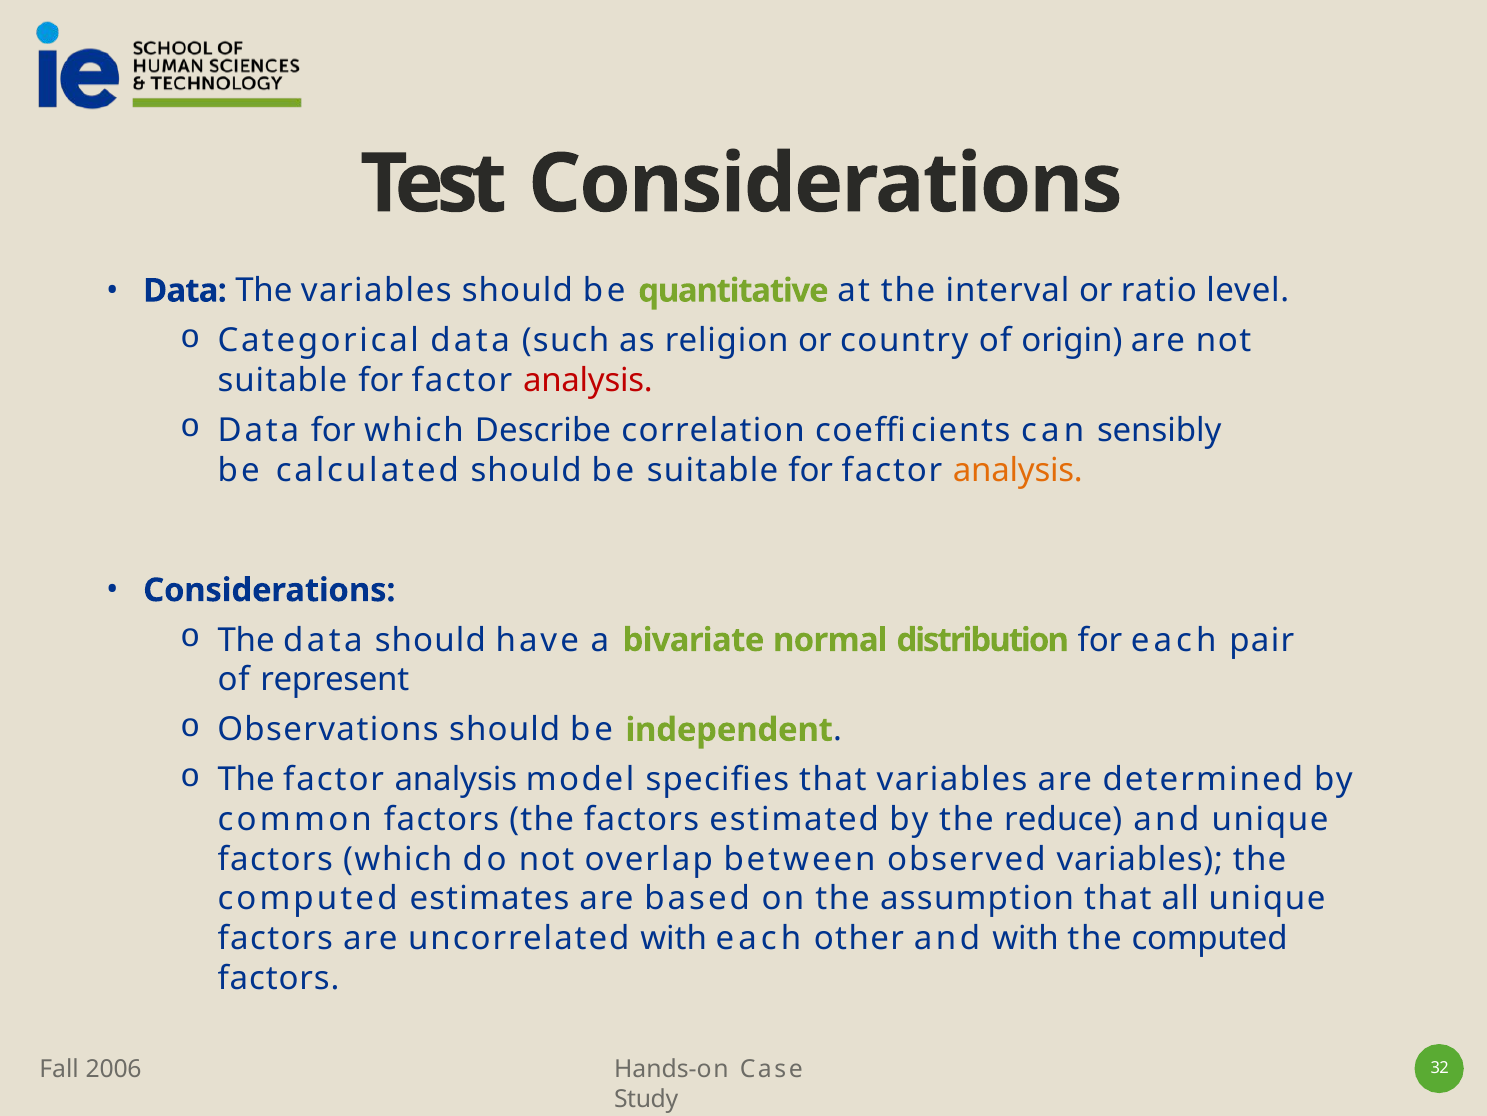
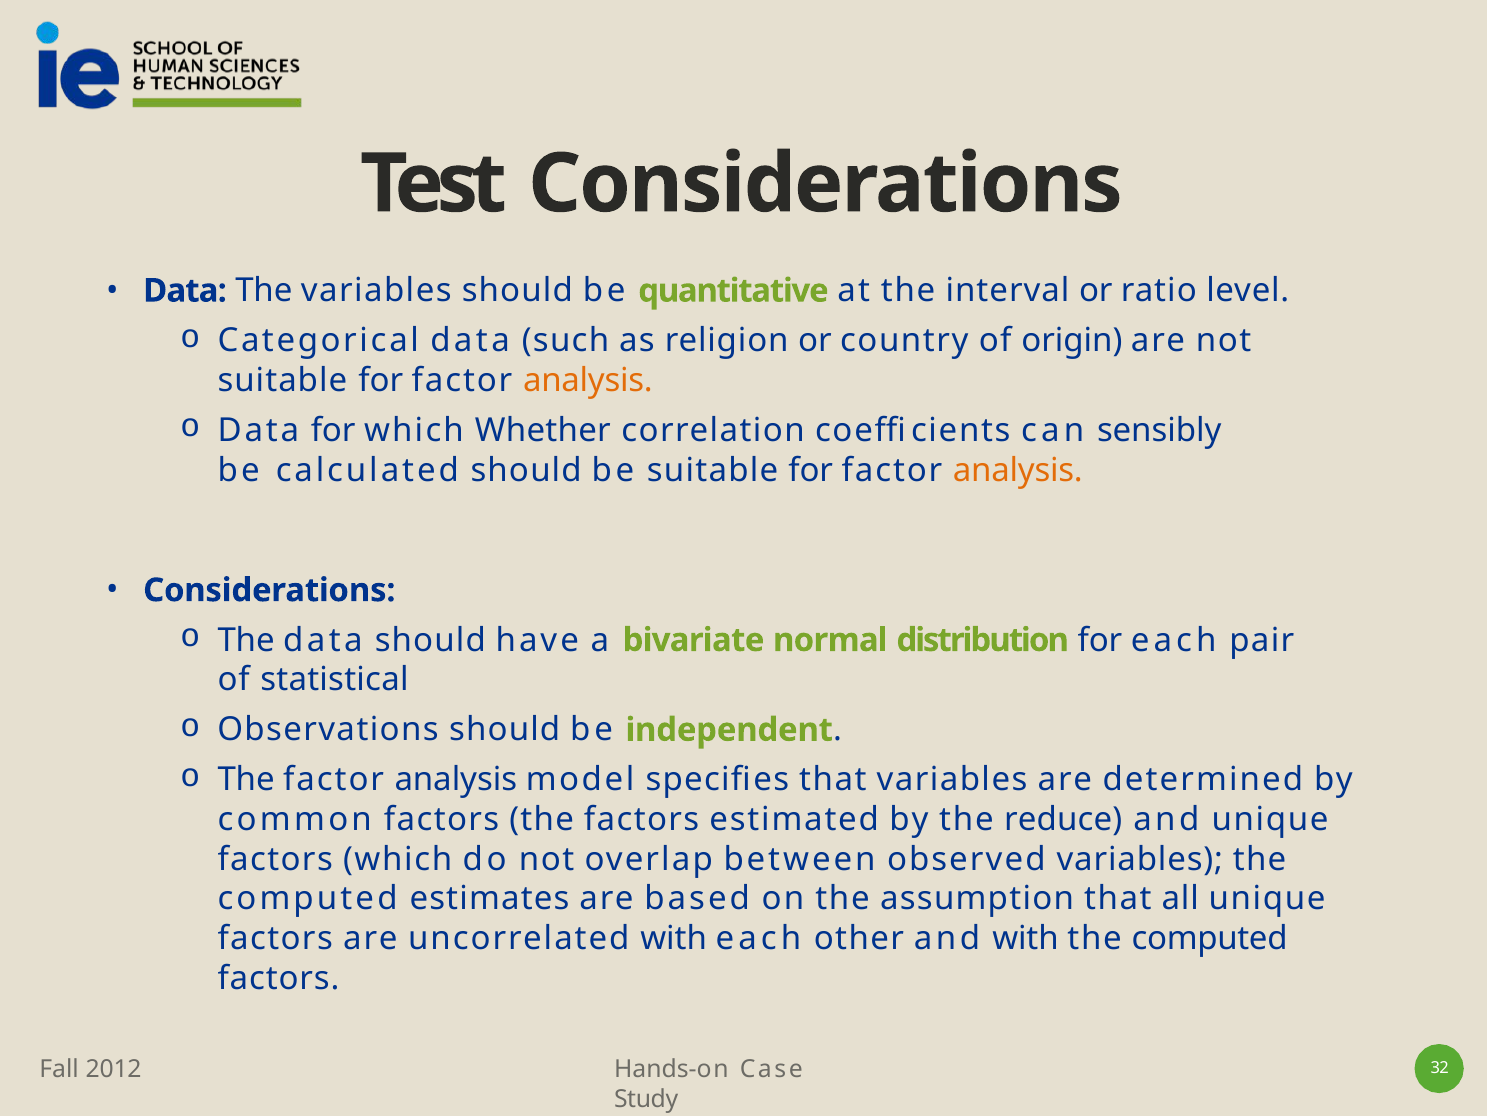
analysis colour: red -> orange (588, 380)
Describe: Describe -> Whether (543, 430)
represent: represent -> statistical (334, 679)
2006: 2006 -> 2012 (114, 1069)
